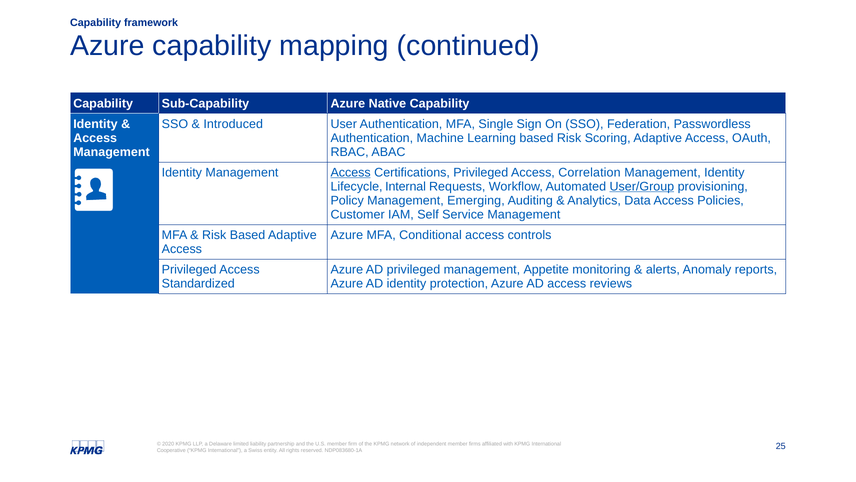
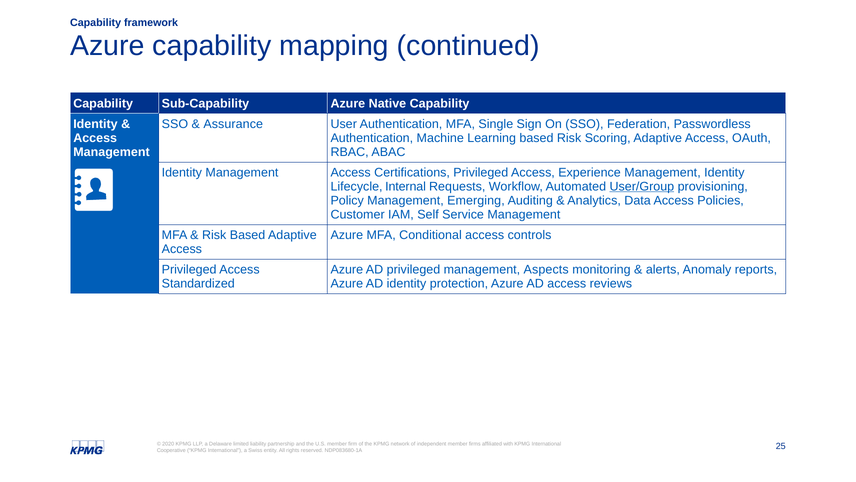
Introduced: Introduced -> Assurance (233, 124)
Access underline: present -> none (351, 172)
Correlation: Correlation -> Experience (590, 172)
Appetite: Appetite -> Aspects (546, 269)
